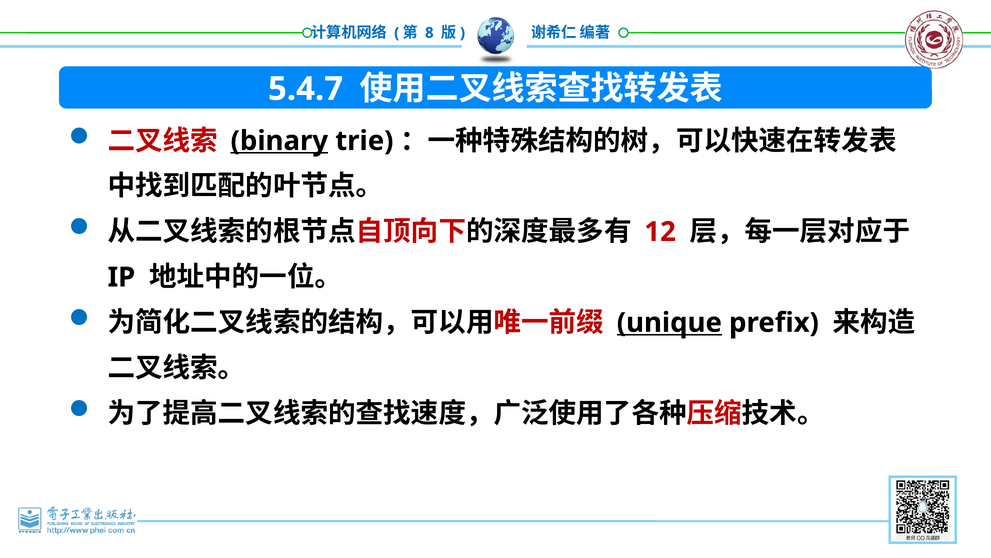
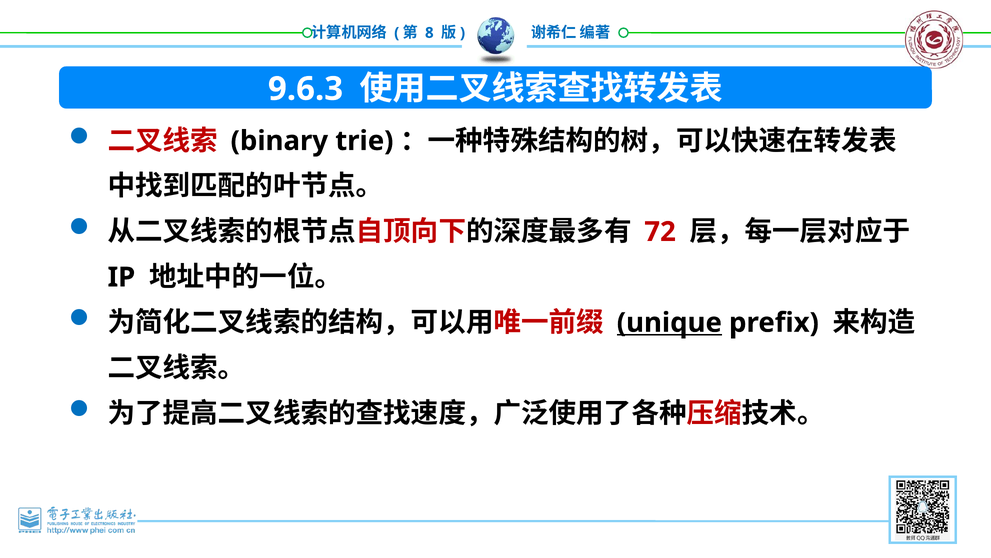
5.4.7: 5.4.7 -> 9.6.3 (306, 89)
binary underline: present -> none (279, 141)
12: 12 -> 72 (660, 232)
